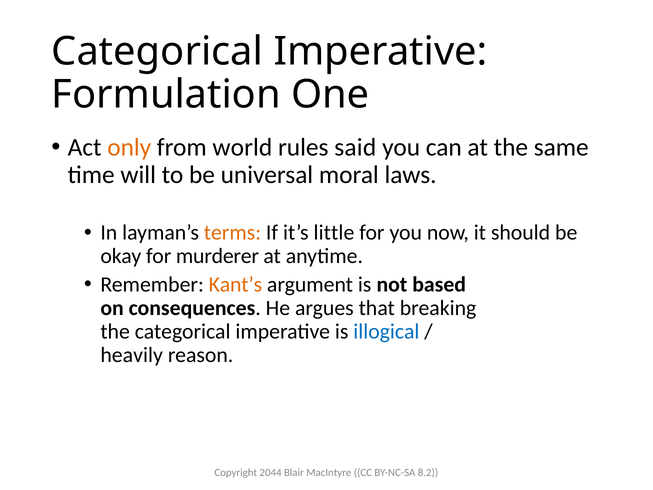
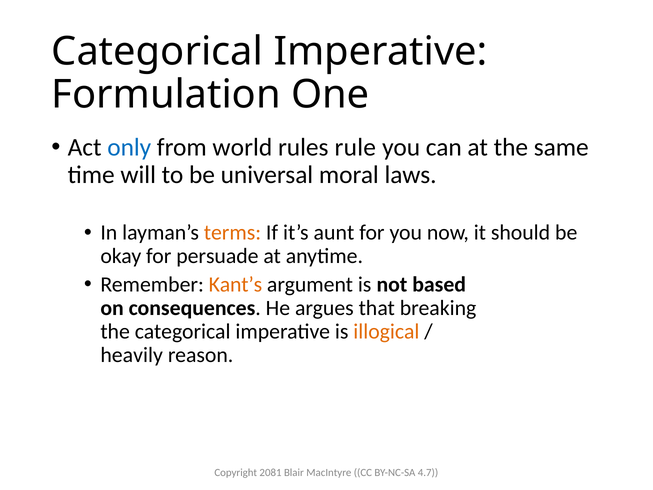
only colour: orange -> blue (129, 147)
said: said -> rule (355, 147)
little: little -> aunt (334, 233)
murderer: murderer -> persuade (217, 256)
illogical colour: blue -> orange (386, 331)
2044: 2044 -> 2081 (271, 472)
8.2: 8.2 -> 4.7 (428, 472)
